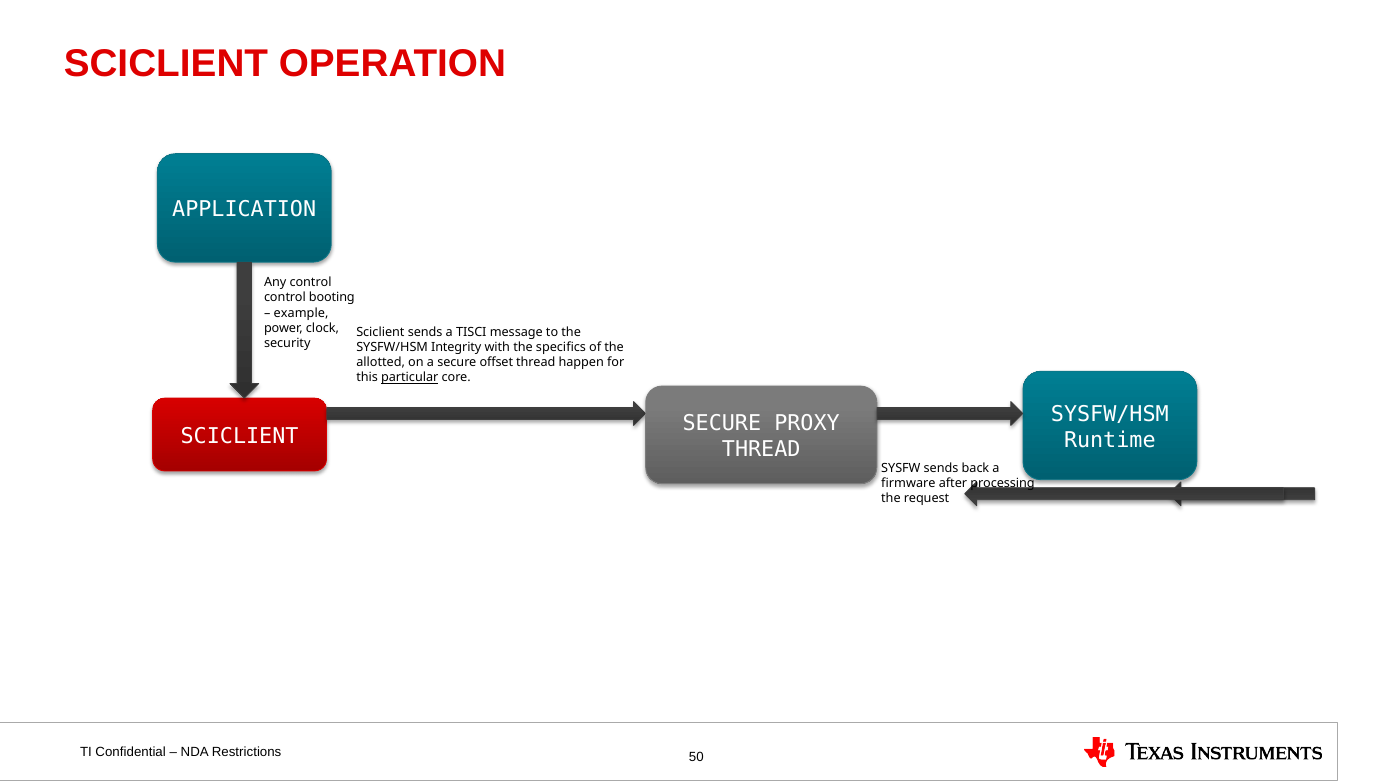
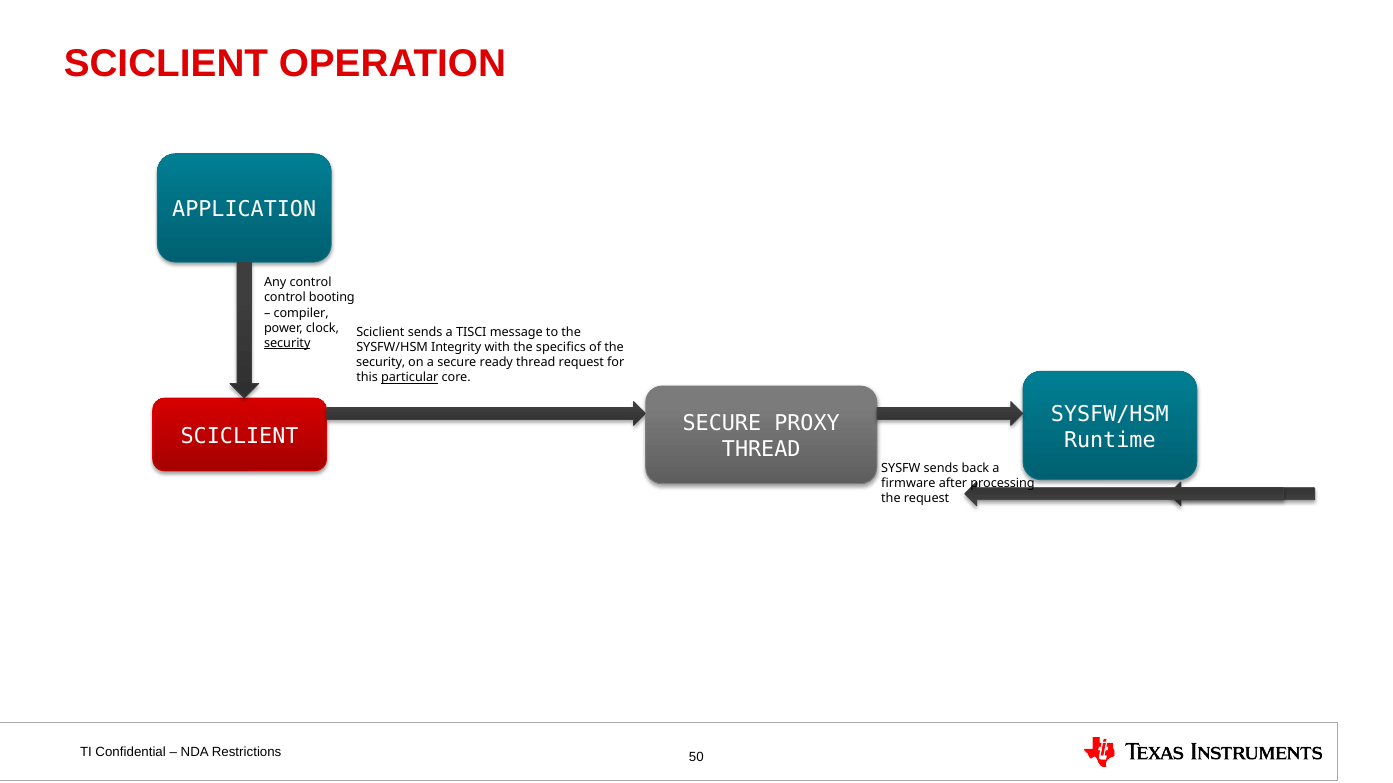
example: example -> compiler (301, 313)
security underline: none -> present (287, 344)
allotted: allotted -> security (381, 363)
offset: offset -> ready (496, 363)
thread happen: happen -> request (581, 363)
